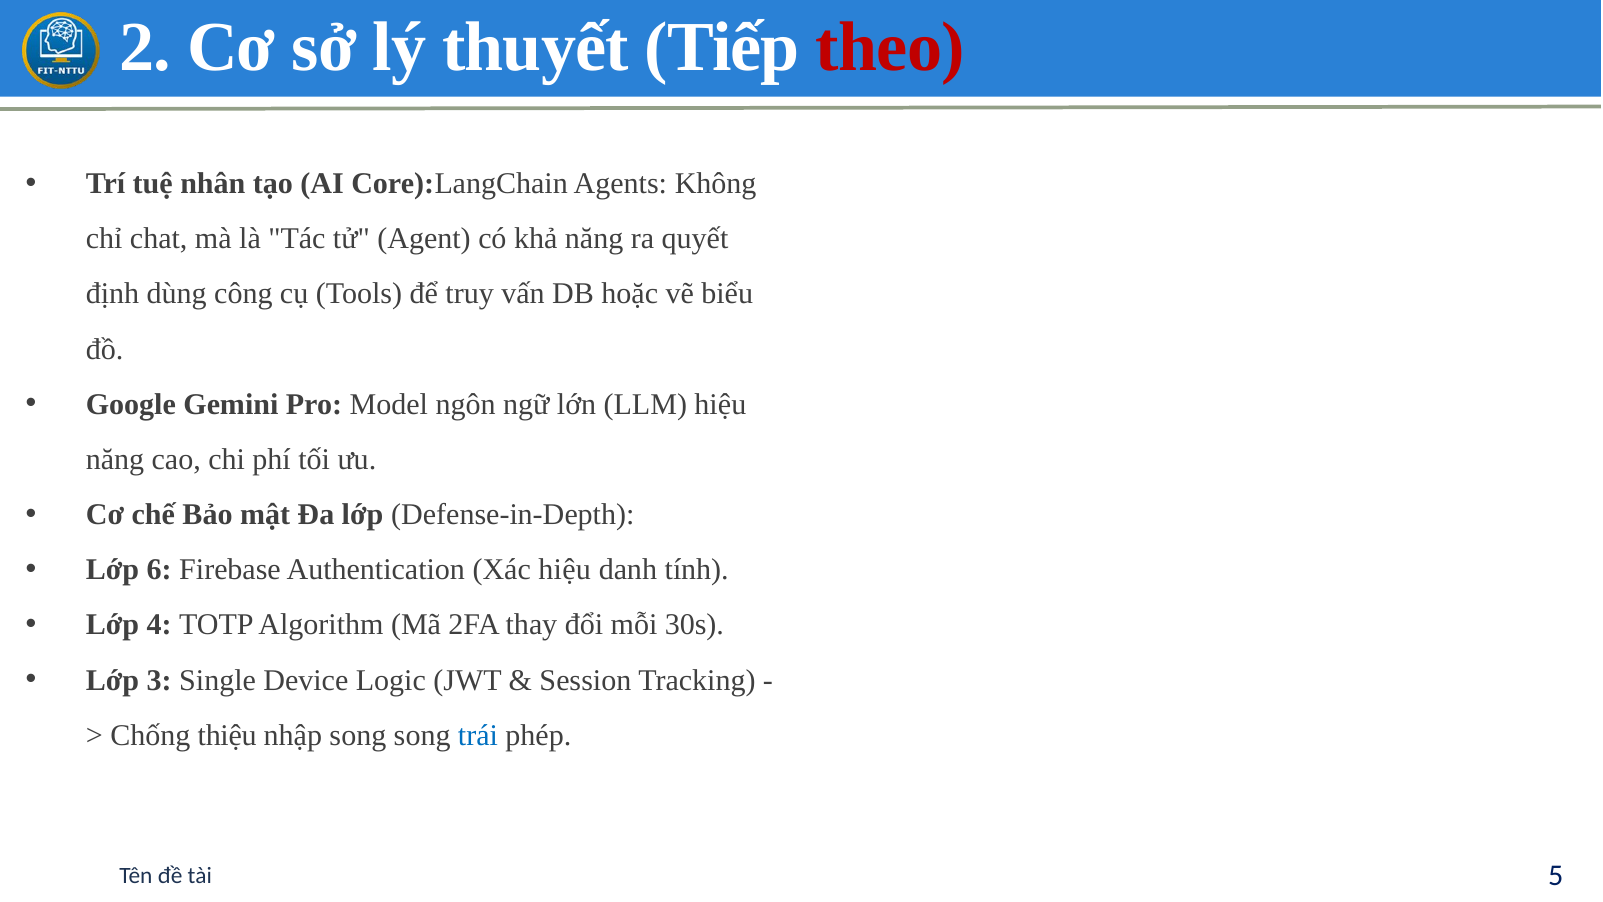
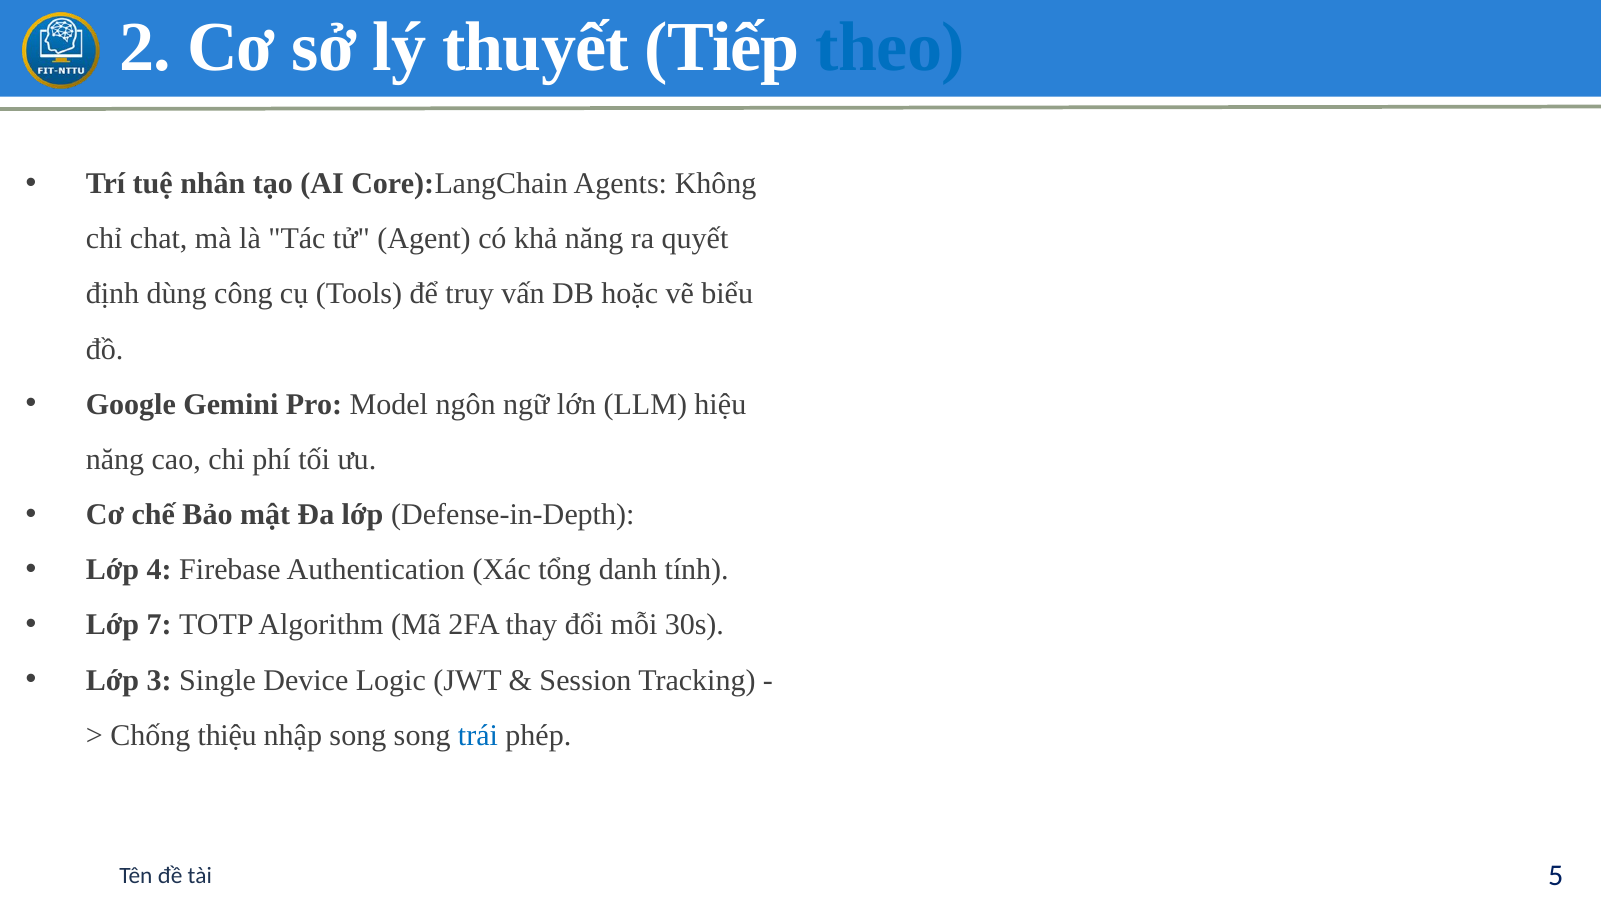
theo colour: red -> blue (890, 47)
6: 6 -> 4 (159, 570)
Xác hiệu: hiệu -> tổng (565, 570)
4: 4 -> 7 (159, 625)
